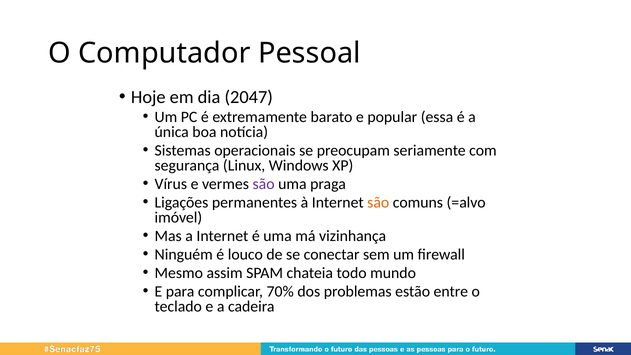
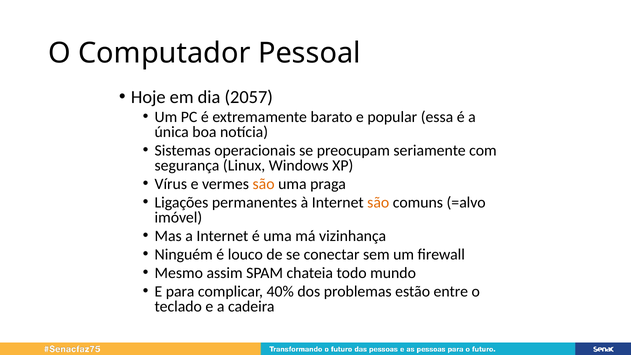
2047: 2047 -> 2057 (249, 97)
são colour: purple -> orange (264, 184)
70%: 70% -> 40% (280, 291)
